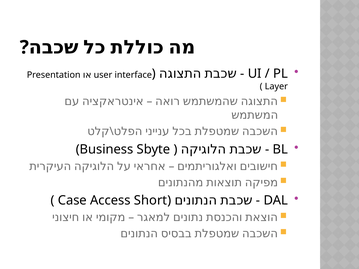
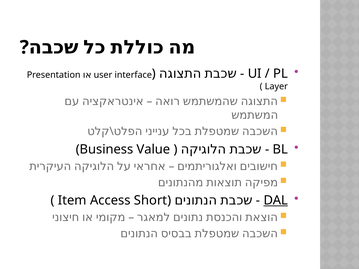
Sbyte: Sbyte -> Value (153, 149)
Case: Case -> Item (72, 201)
DAL underline: none -> present (276, 201)
